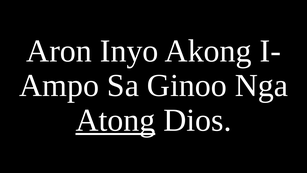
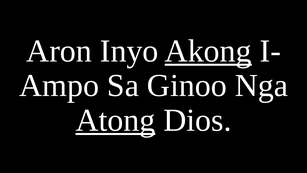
Akong underline: none -> present (208, 51)
